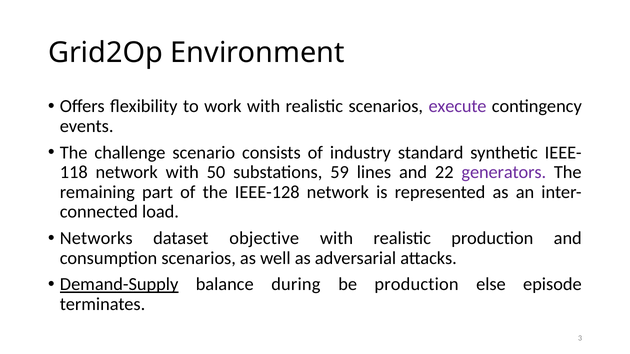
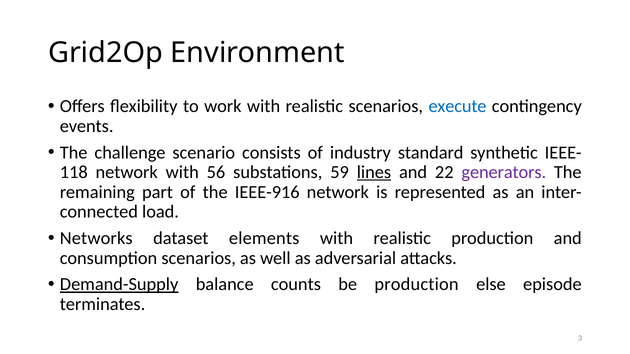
execute colour: purple -> blue (458, 106)
50: 50 -> 56 (216, 172)
lines underline: none -> present (374, 172)
IEEE-128: IEEE-128 -> IEEE-916 (267, 192)
objective: objective -> elements (264, 238)
during: during -> counts (296, 285)
